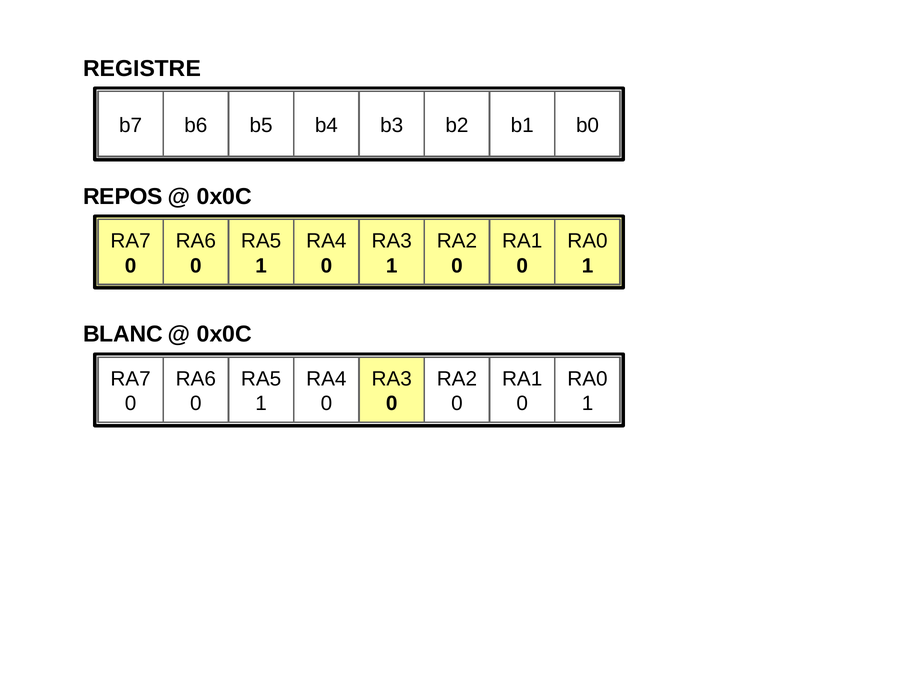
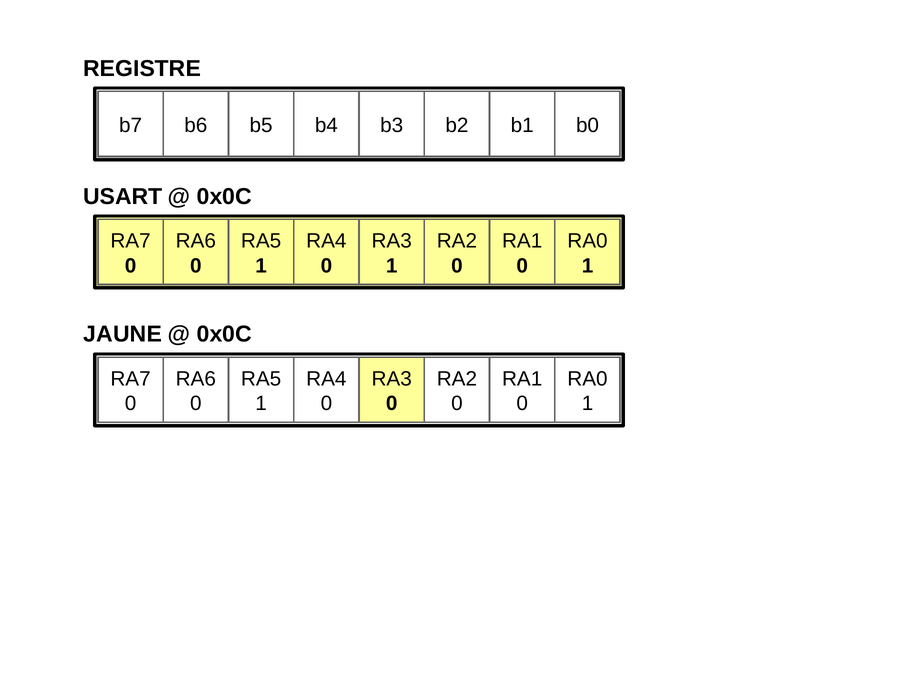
REPOS: REPOS -> USART (123, 197)
BLANC: BLANC -> JAUNE (123, 335)
